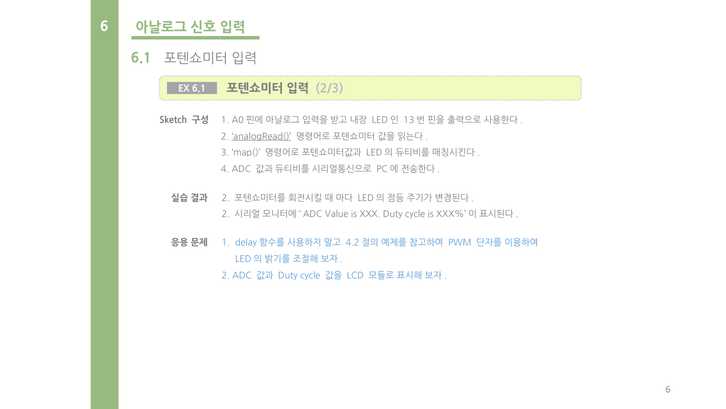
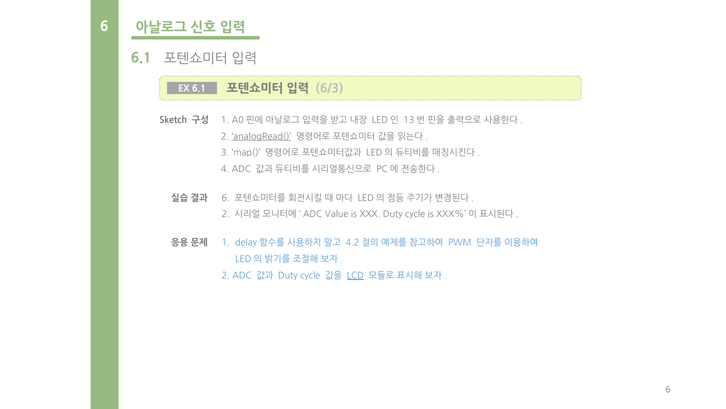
2/3: 2/3 -> 6/3 (329, 89)
2: 2 -> 6 (226, 198)
LCD underline: none -> present (355, 275)
